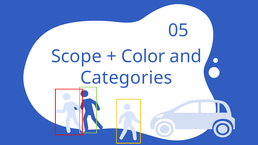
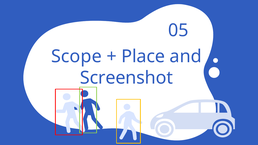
Color: Color -> Place (143, 56)
Categories: Categories -> Screenshot (126, 78)
